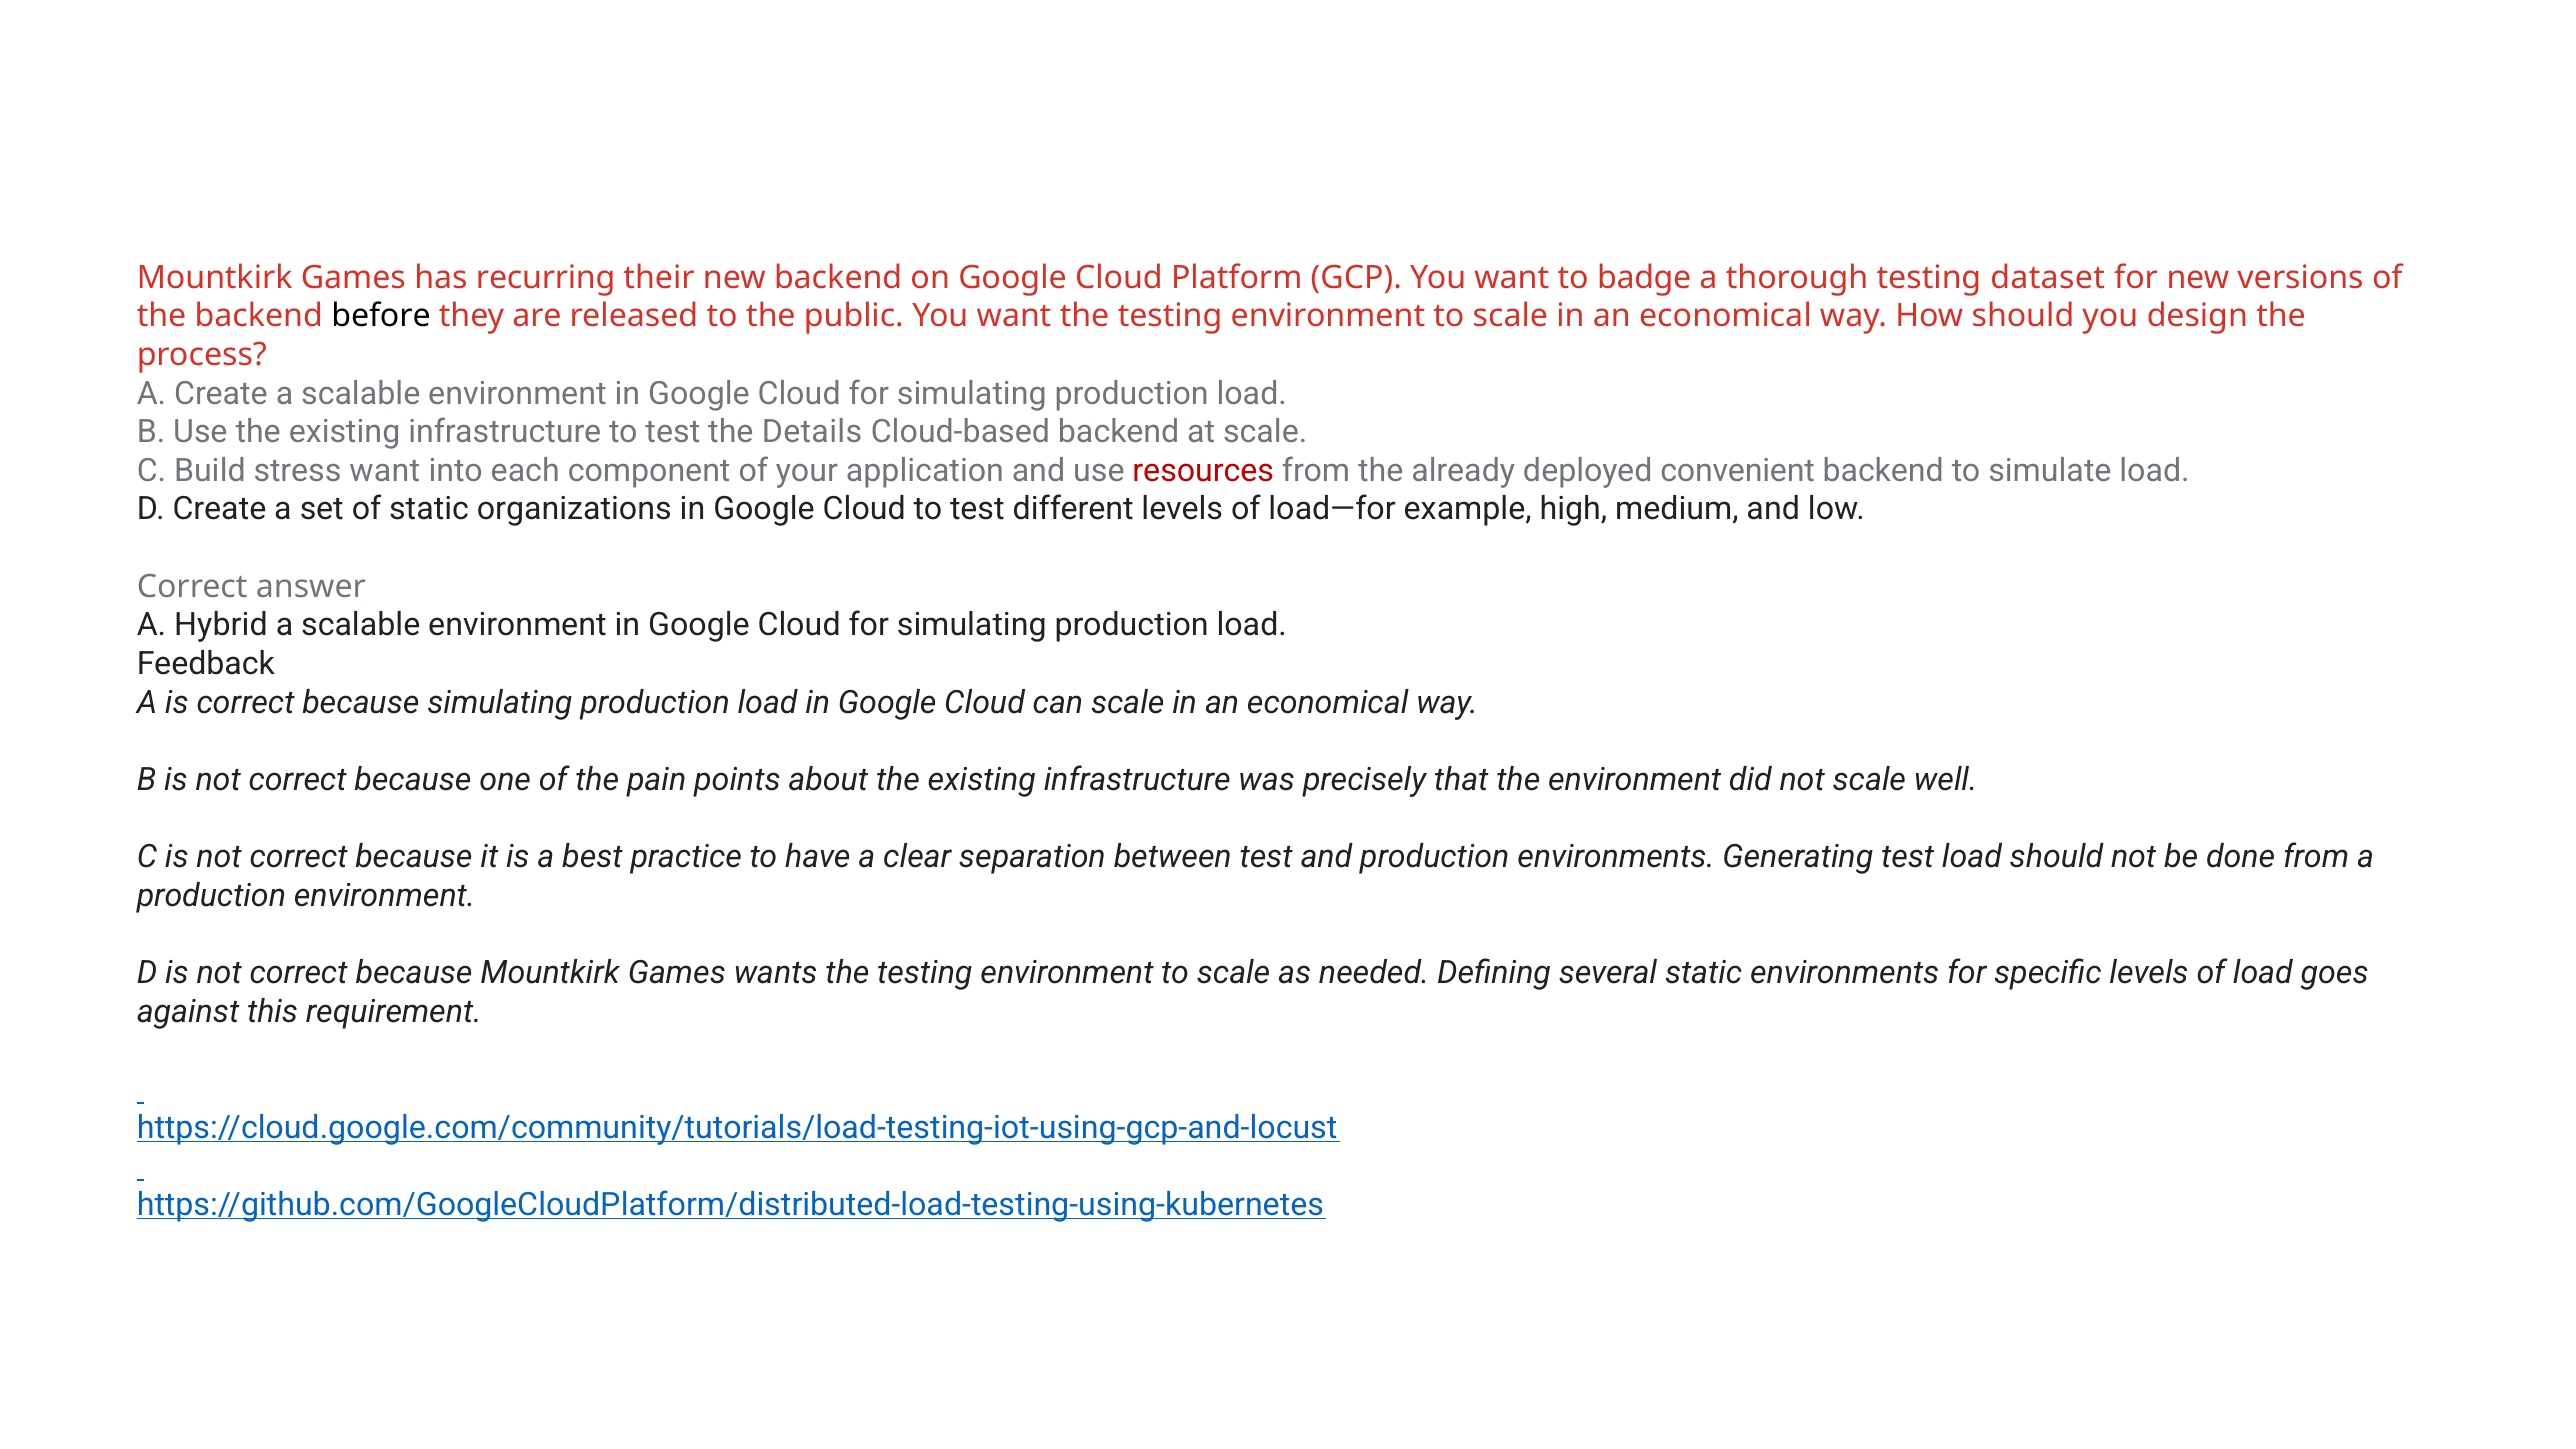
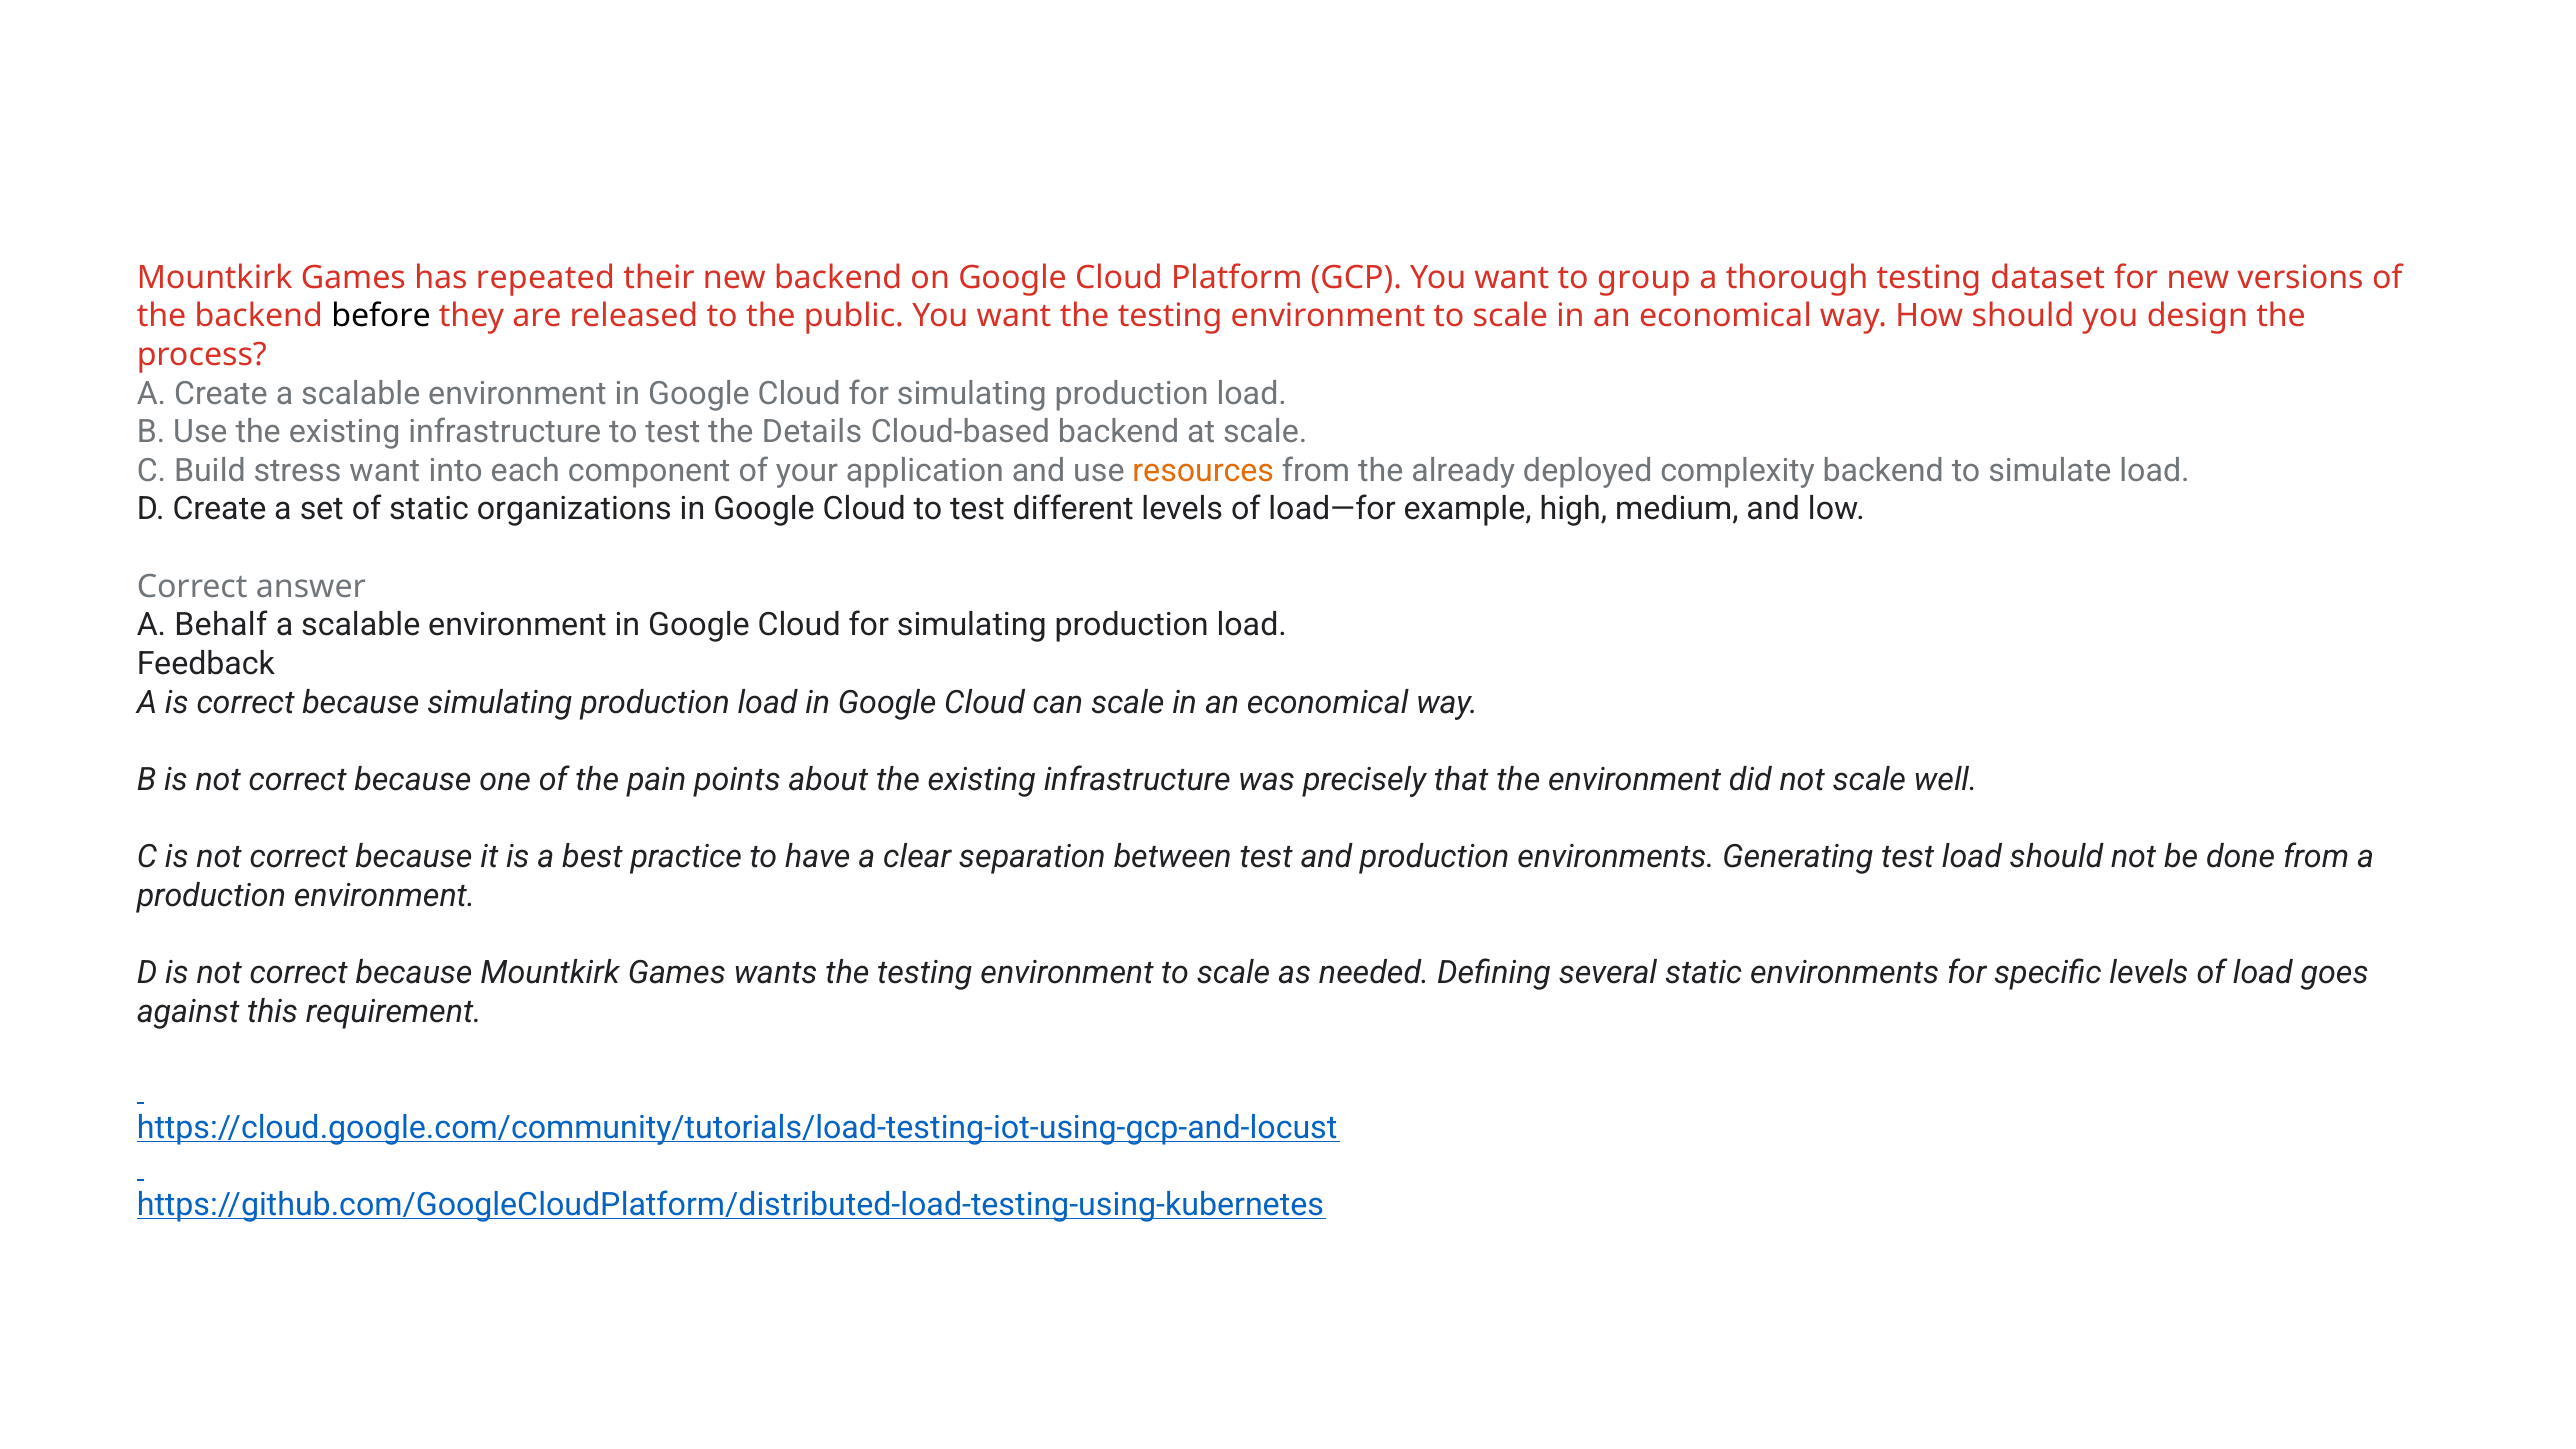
recurring: recurring -> repeated (545, 278)
badge: badge -> group (1644, 278)
resources colour: red -> orange (1203, 471)
convenient: convenient -> complexity (1738, 471)
Hybrid: Hybrid -> Behalf (221, 625)
